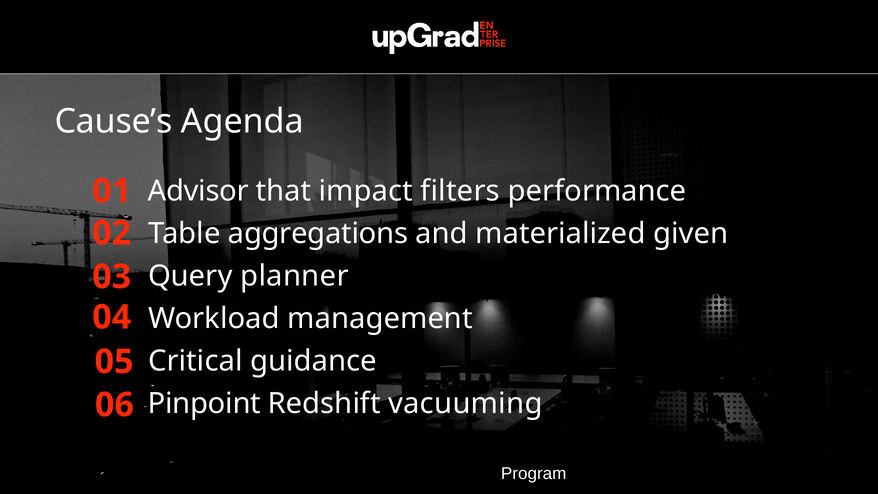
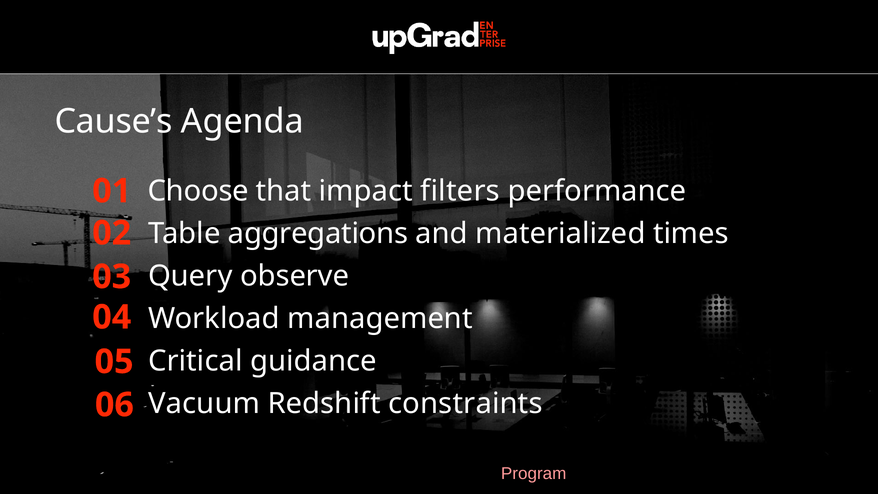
Advisor: Advisor -> Choose (198, 191)
given: given -> times (691, 234)
planner: planner -> observe (295, 276)
Pinpoint: Pinpoint -> Vacuum (204, 403)
vacuuming: vacuuming -> constraints (465, 403)
Program colour: white -> pink (534, 474)
